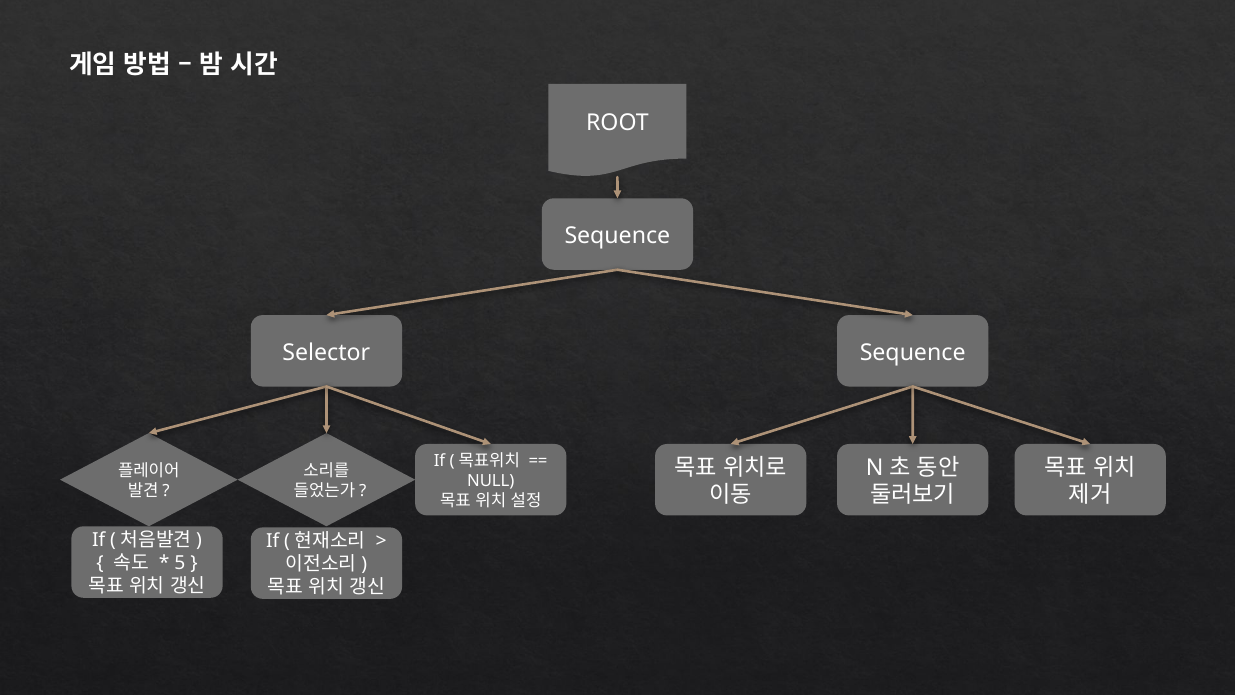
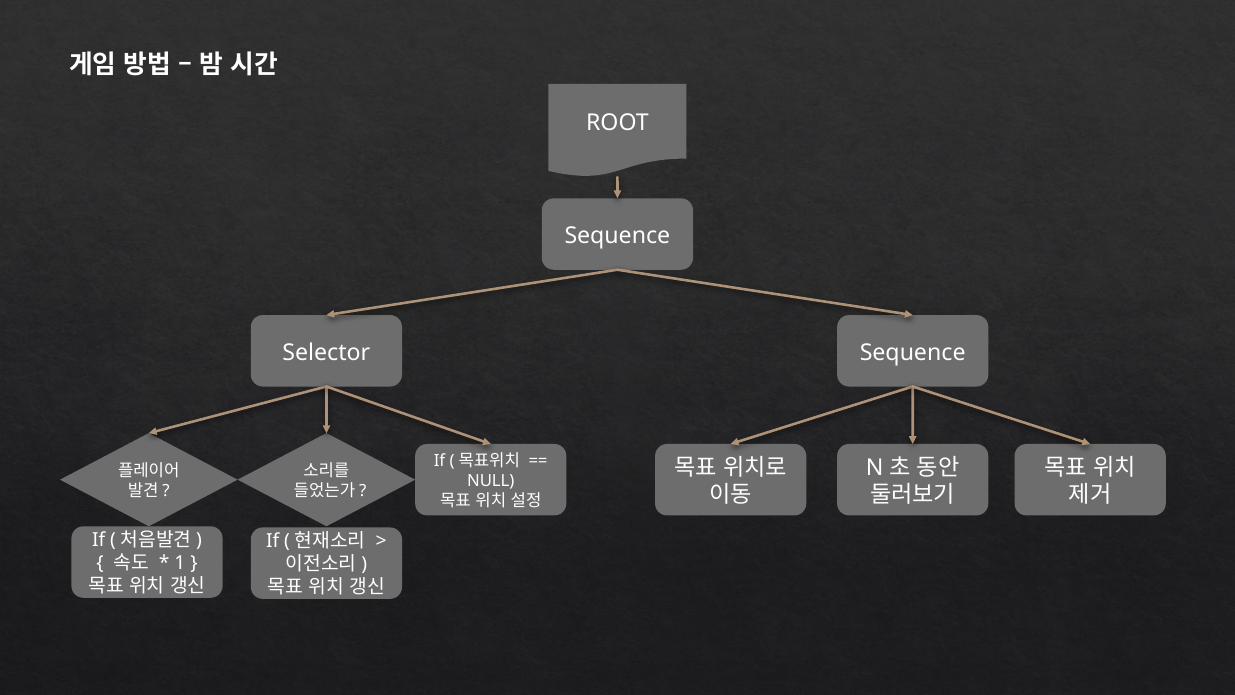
5: 5 -> 1 (180, 563)
